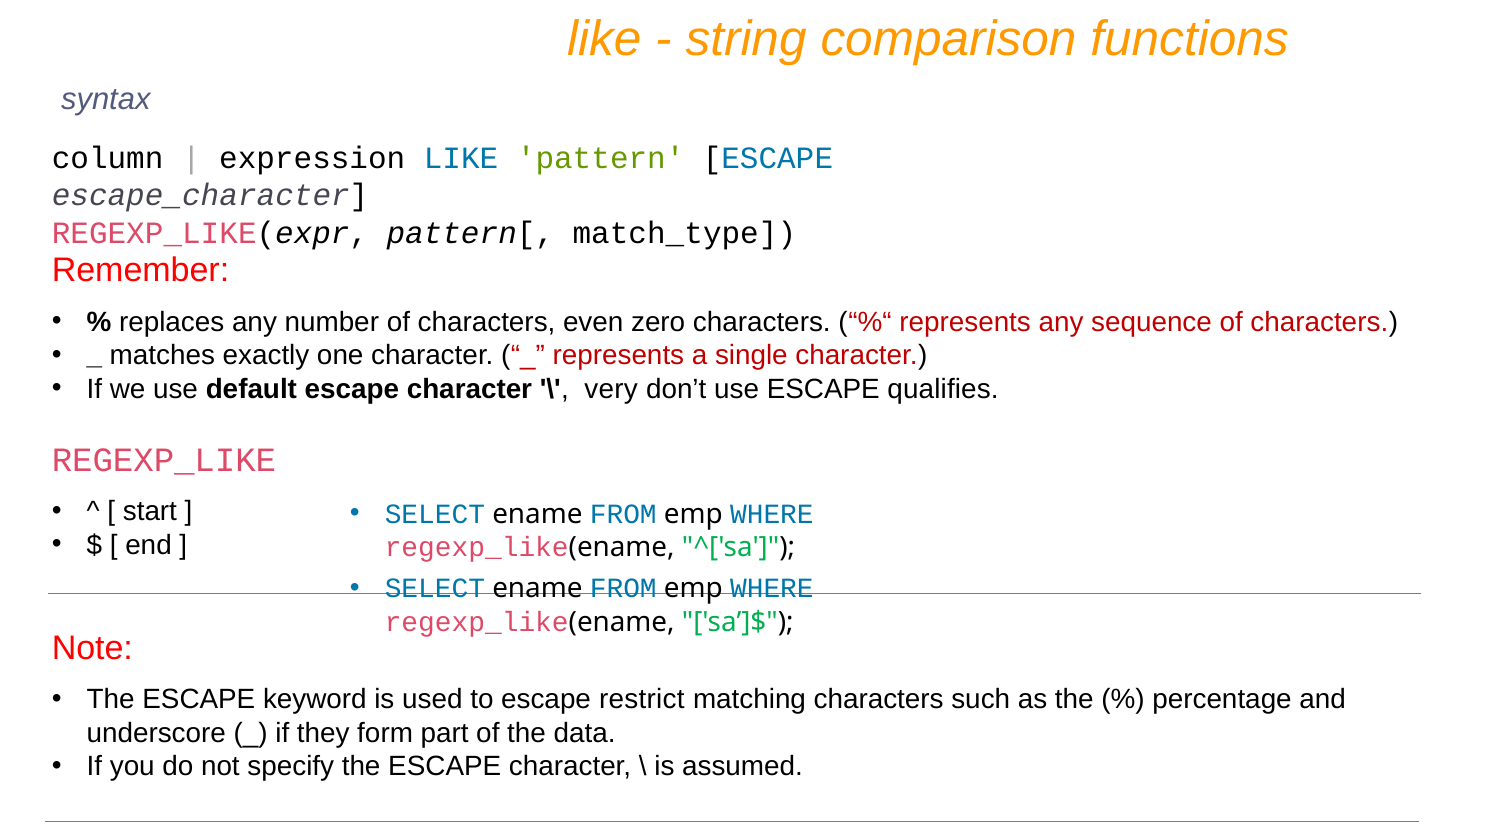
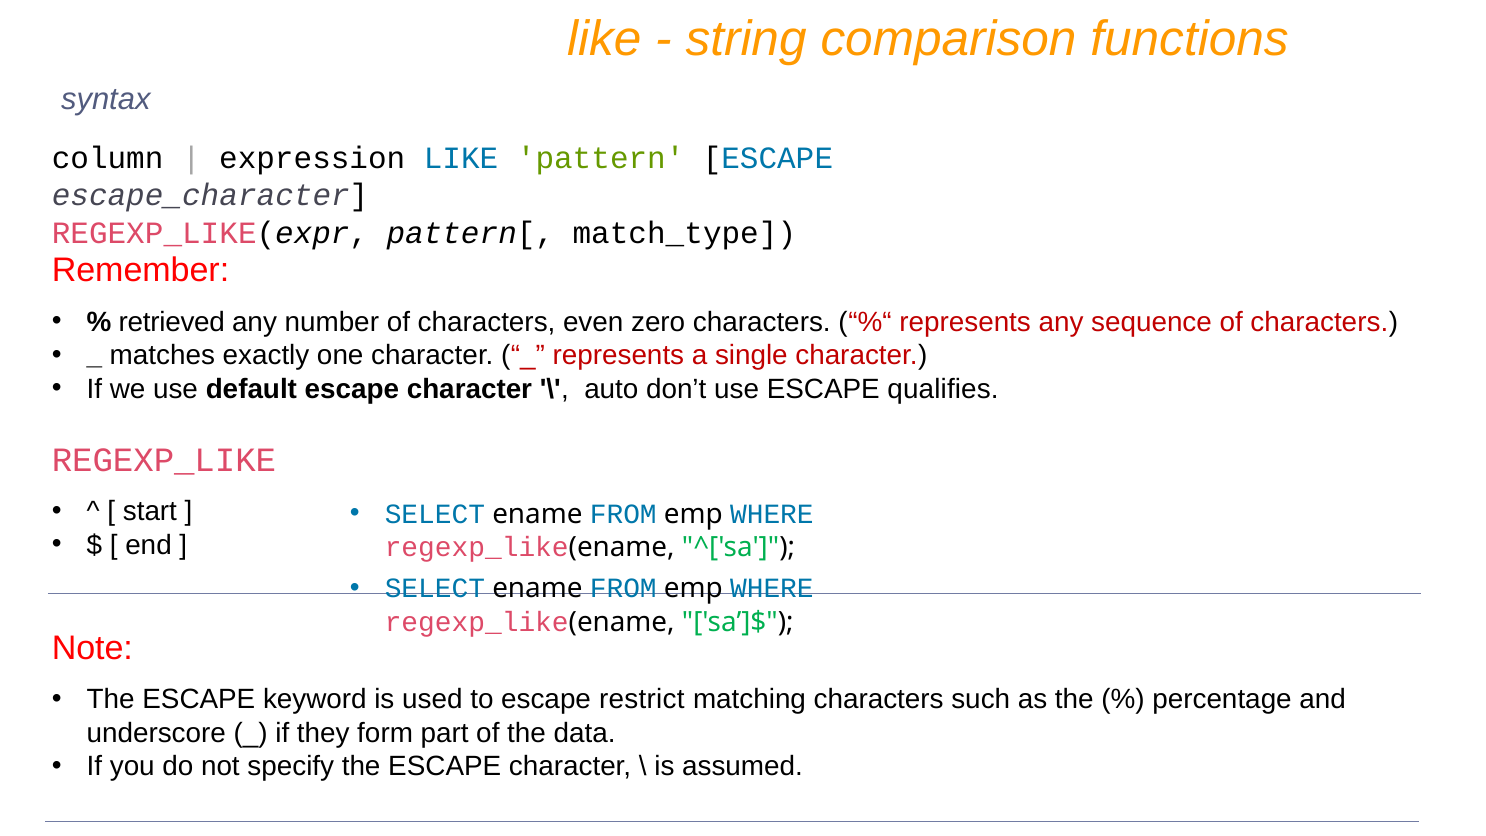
replaces: replaces -> retrieved (172, 322)
very: very -> auto (611, 389)
